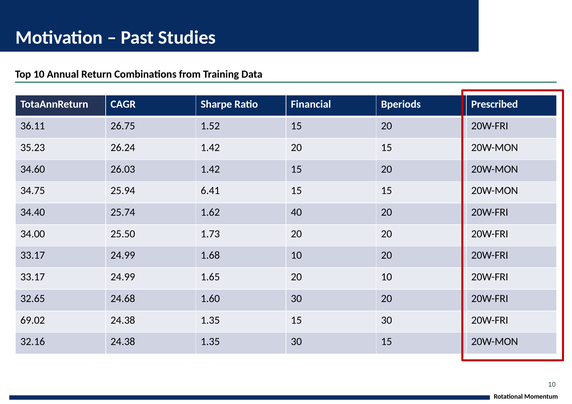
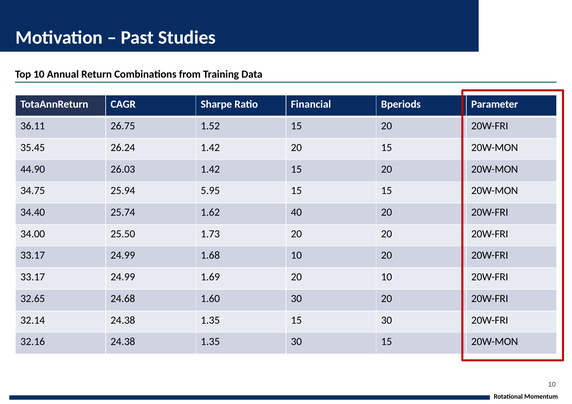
Prescribed: Prescribed -> Parameter (495, 104)
35.23: 35.23 -> 35.45 (33, 148)
34.60: 34.60 -> 44.90 (33, 169)
6.41: 6.41 -> 5.95 (210, 191)
1.65: 1.65 -> 1.69 (210, 277)
69.02: 69.02 -> 32.14 (33, 321)
